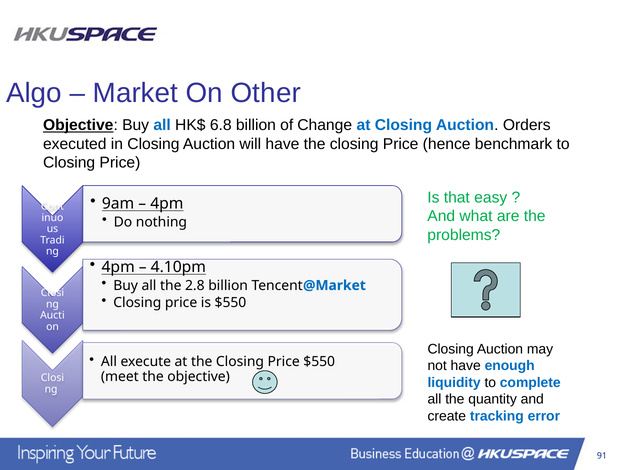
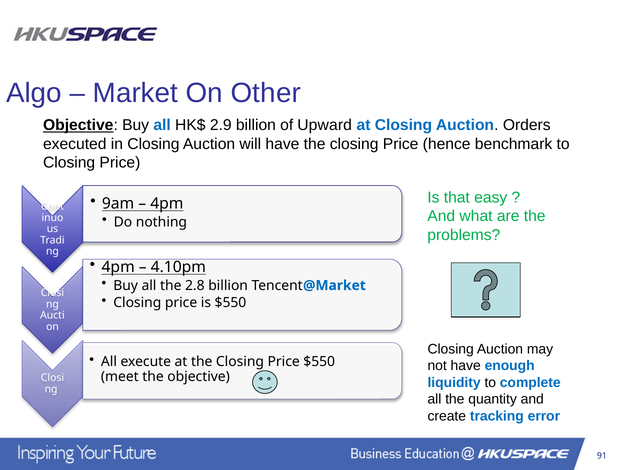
6.8: 6.8 -> 2.9 (221, 125)
Change: Change -> Upward (325, 125)
